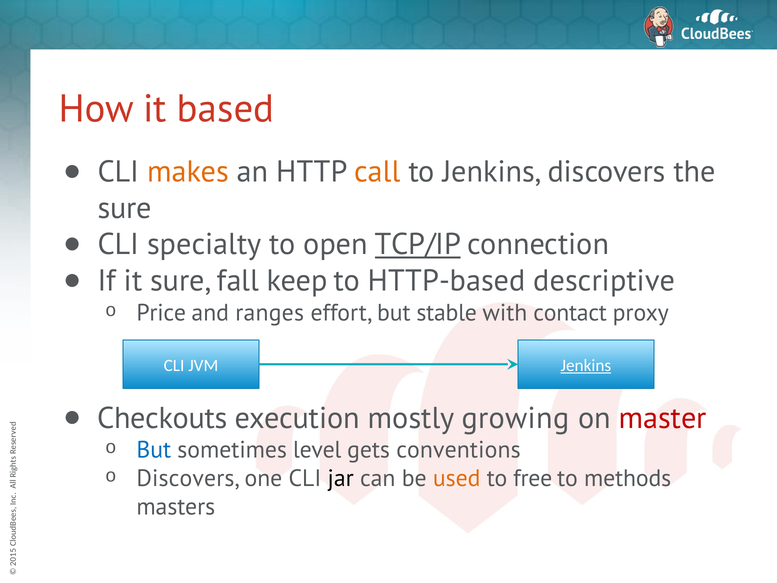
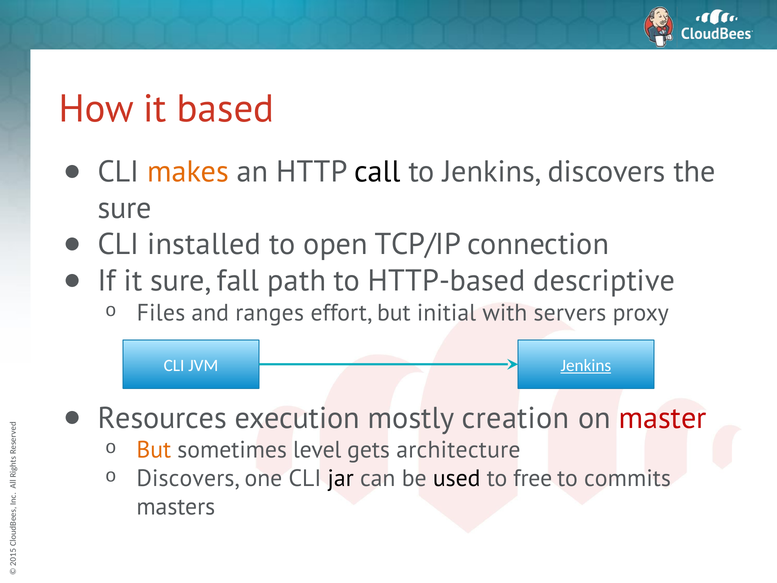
call colour: orange -> black (377, 172)
specialty: specialty -> installed (204, 244)
TCP/IP underline: present -> none (418, 244)
keep: keep -> path (297, 281)
Price: Price -> Files (161, 313)
stable: stable -> initial (447, 313)
contact: contact -> servers (570, 313)
Checkouts: Checkouts -> Resources (162, 418)
growing: growing -> creation (516, 418)
But colour: blue -> orange (154, 450)
conventions: conventions -> architecture (458, 450)
used colour: orange -> black (457, 478)
methods: methods -> commits (628, 478)
